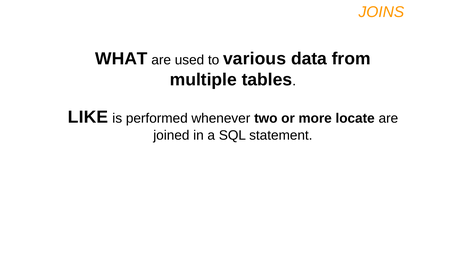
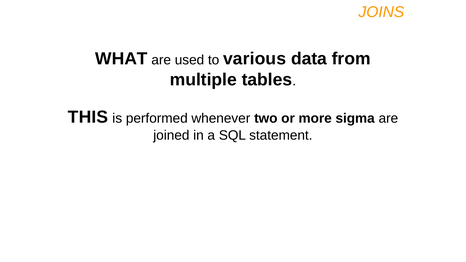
LIKE: LIKE -> THIS (88, 117)
locate: locate -> sigma (355, 118)
